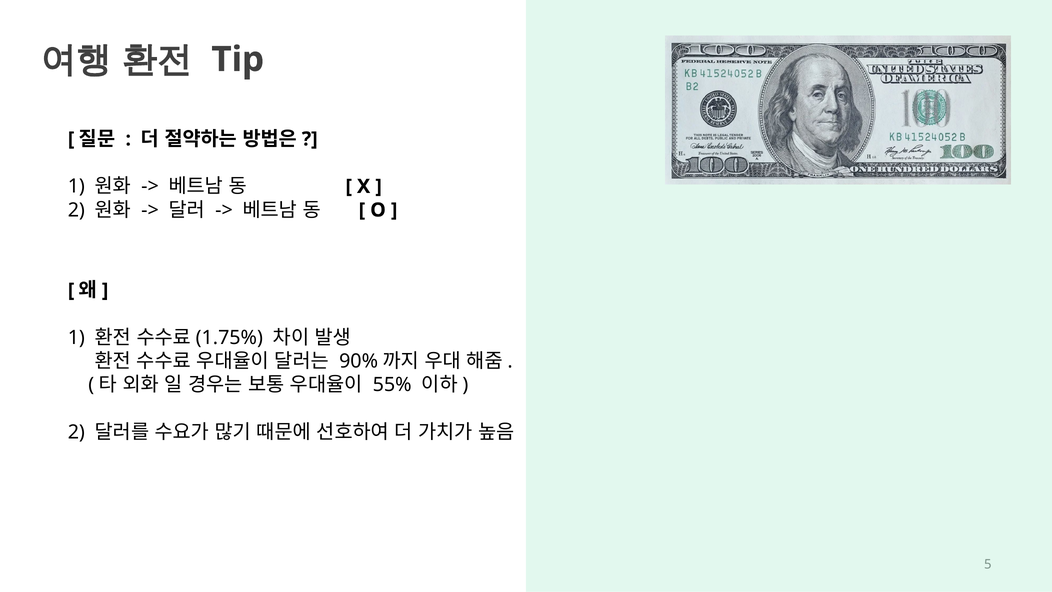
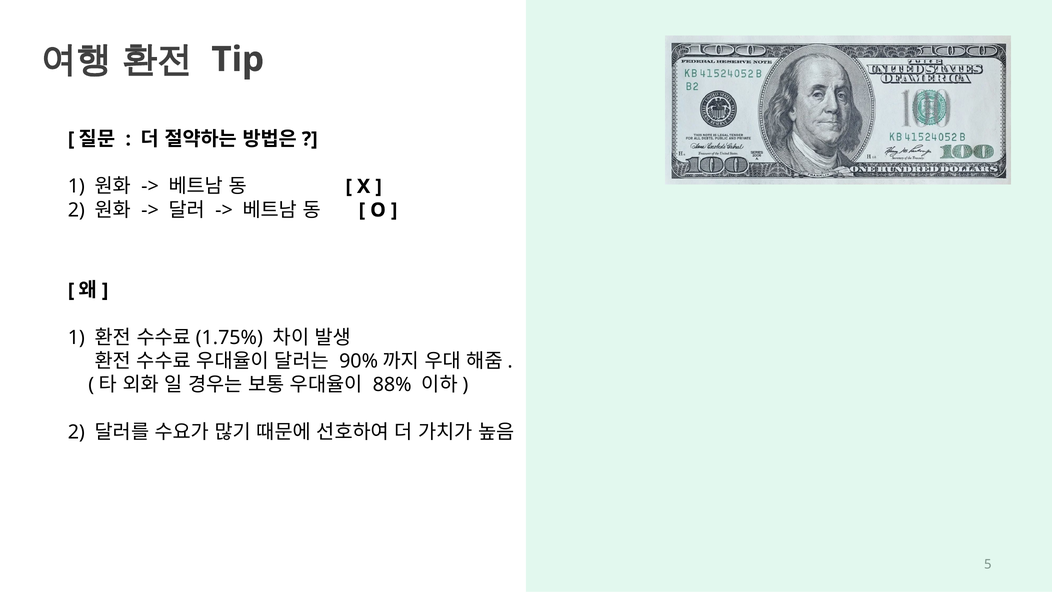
55%: 55% -> 88% (392, 385)
